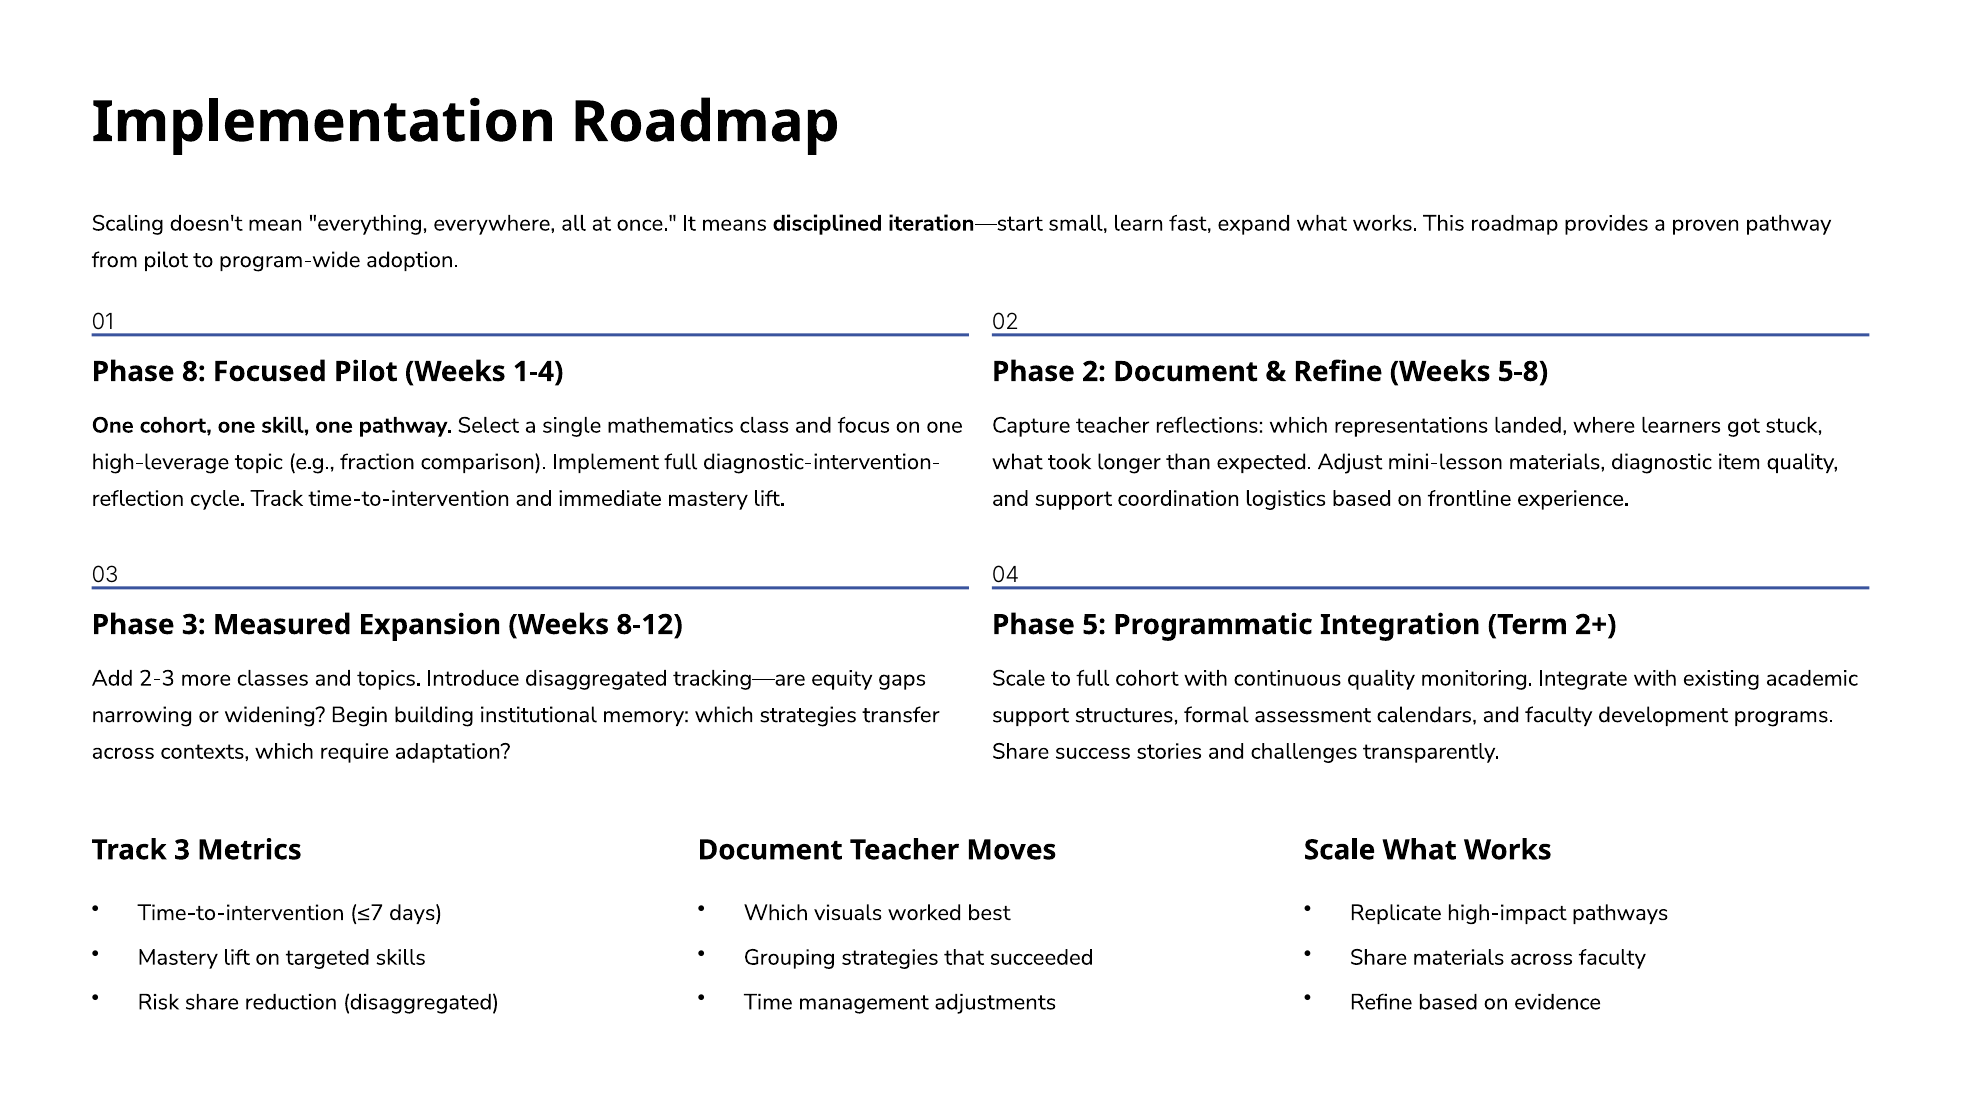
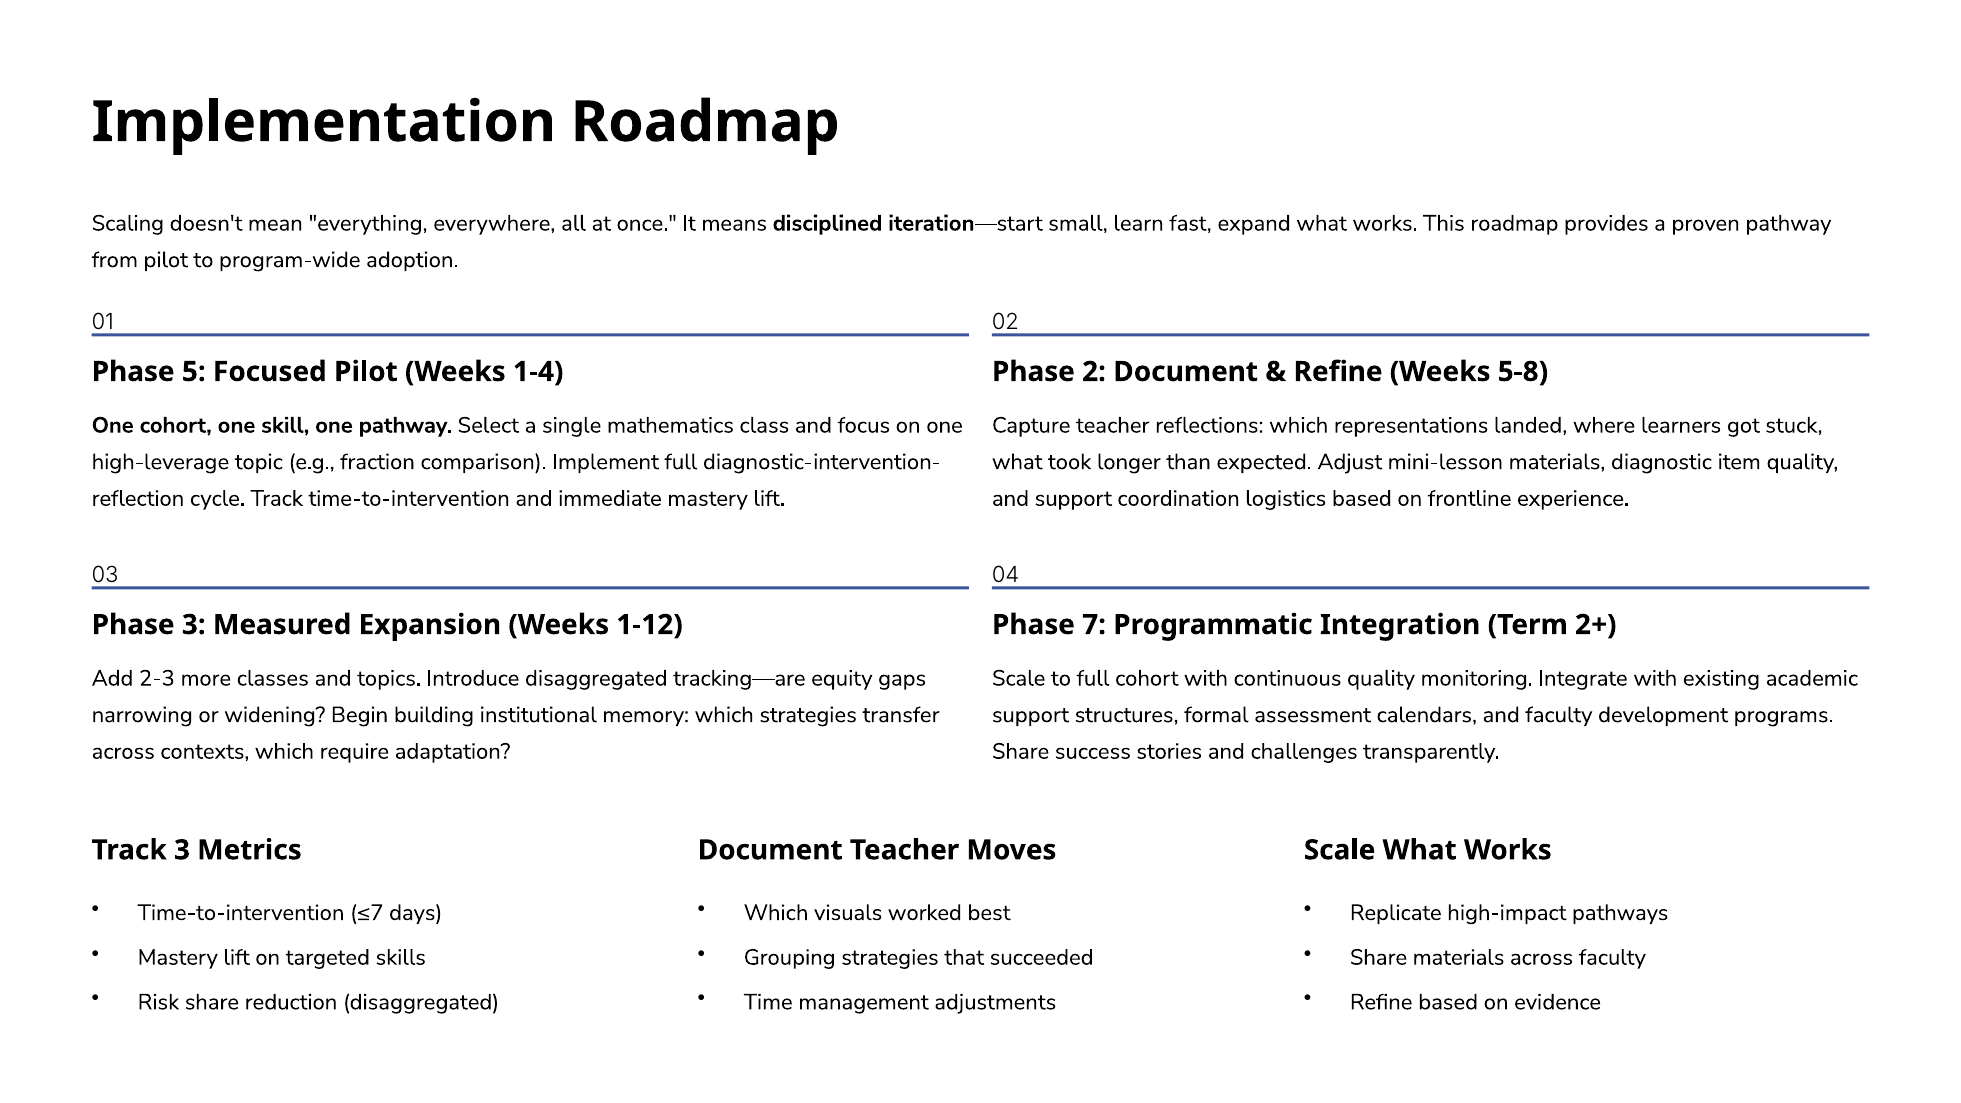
8: 8 -> 5 (194, 372)
8-12: 8-12 -> 1-12 (650, 625)
5: 5 -> 7 (1094, 625)
